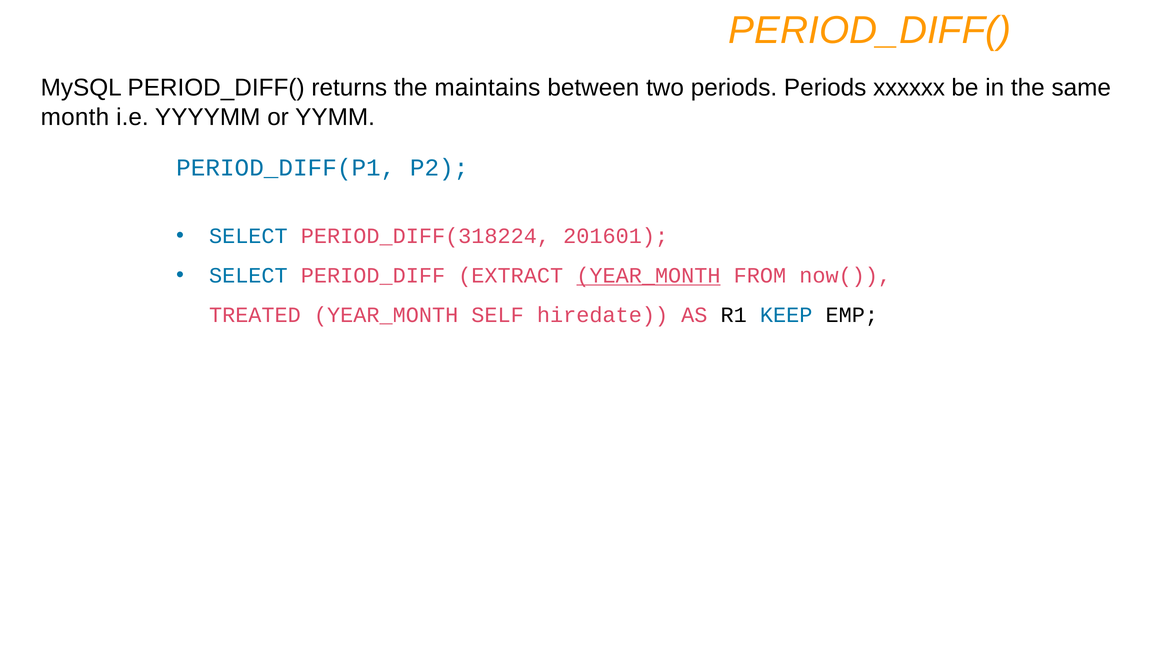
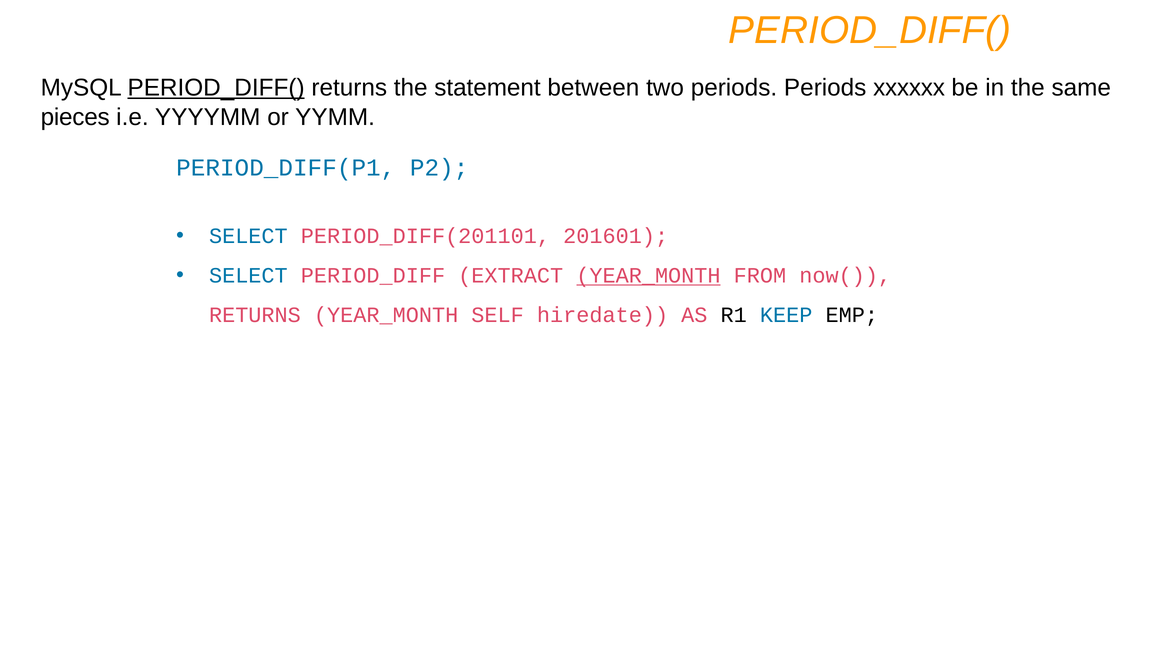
PERIOD_DIFF( underline: none -> present (216, 88)
maintains: maintains -> statement (487, 88)
month: month -> pieces (75, 117)
PERIOD_DIFF(318224: PERIOD_DIFF(318224 -> PERIOD_DIFF(201101 (425, 236)
TREATED: TREATED -> RETURNS (255, 315)
